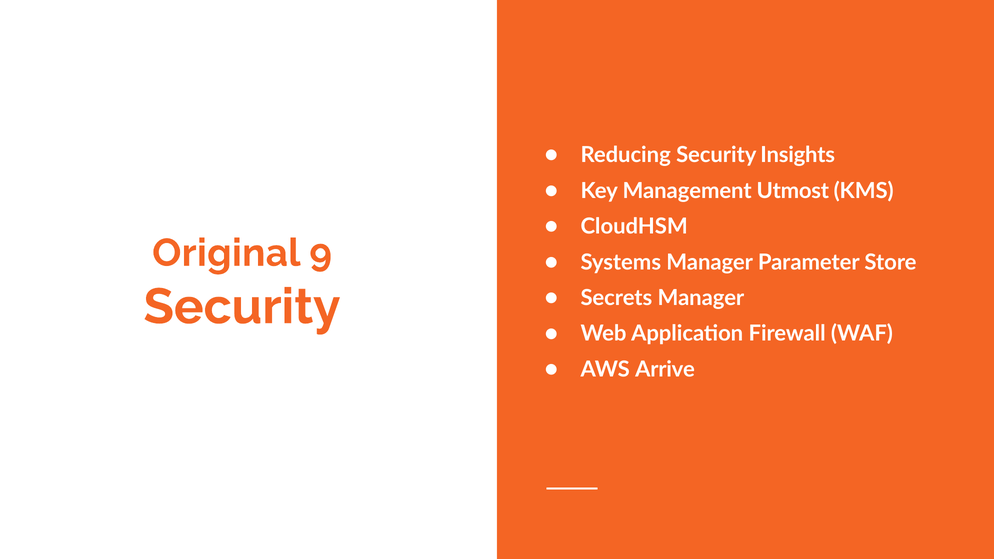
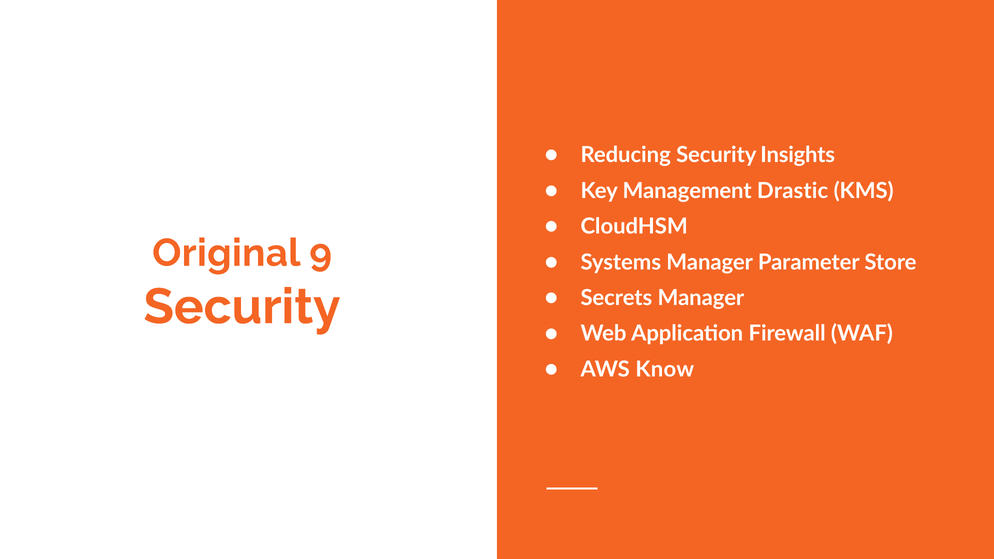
Utmost: Utmost -> Drastic (793, 191)
Arrive: Arrive -> Know (665, 369)
